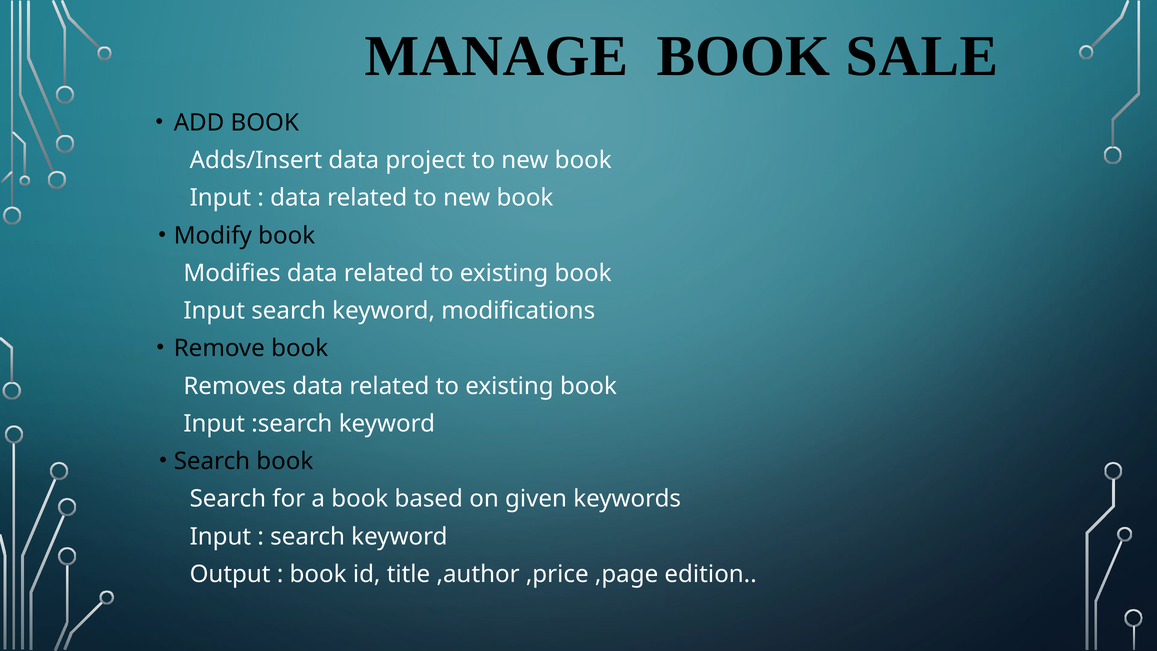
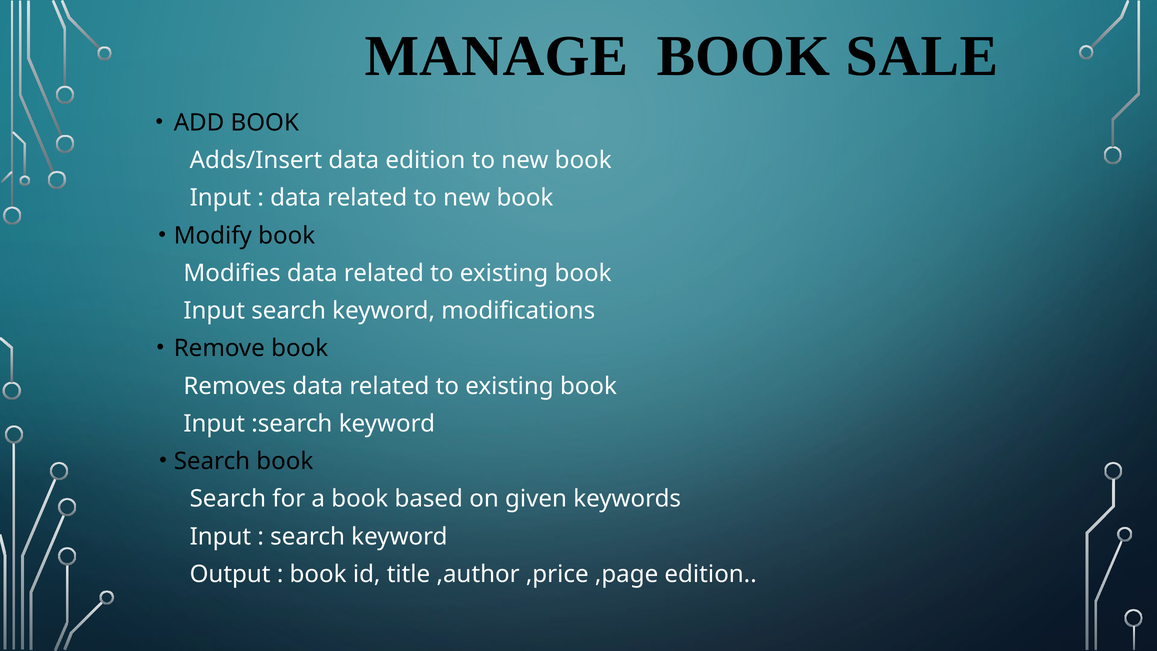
data project: project -> edition (425, 160)
